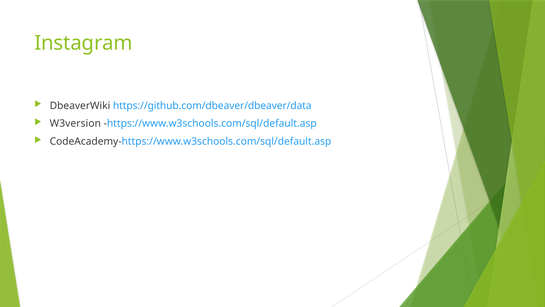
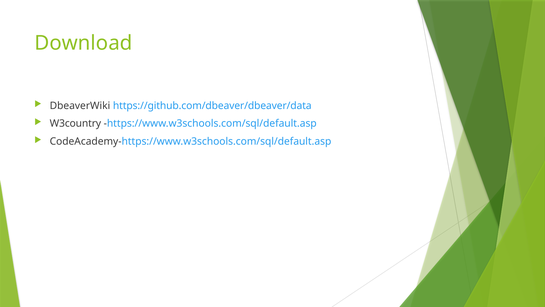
Instagram: Instagram -> Download (83, 43)
W3version: W3version -> W3country (75, 123)
